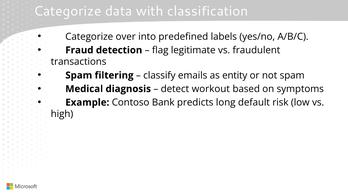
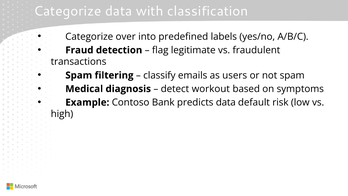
entity: entity -> users (235, 75)
predicts long: long -> data (226, 102)
